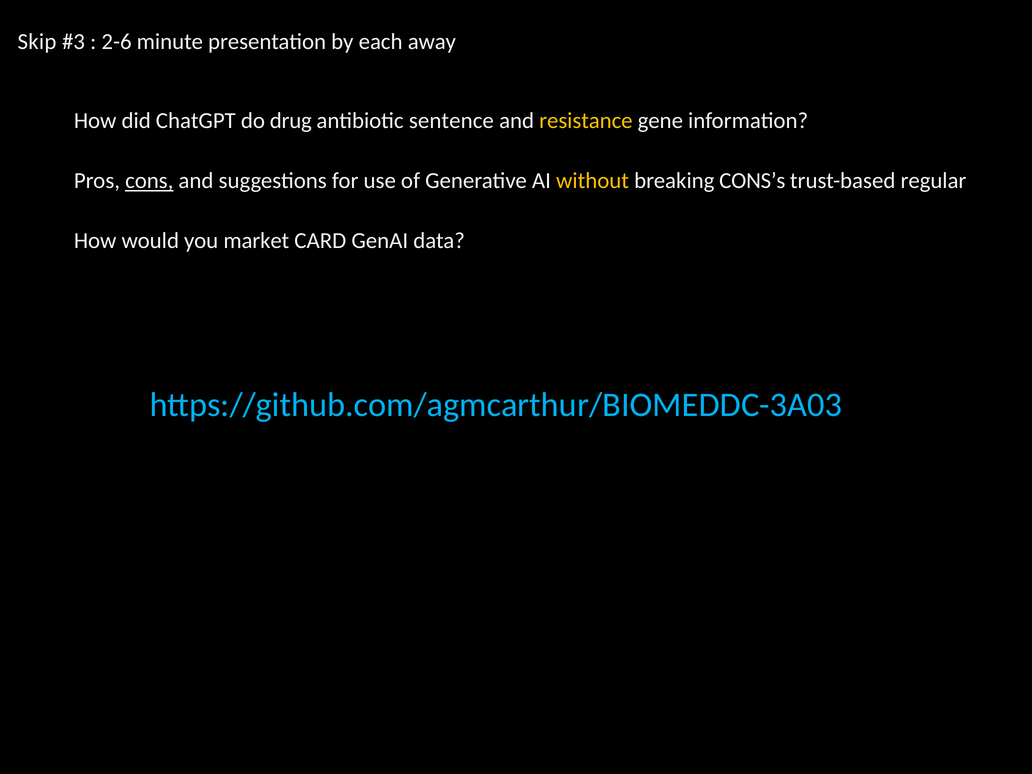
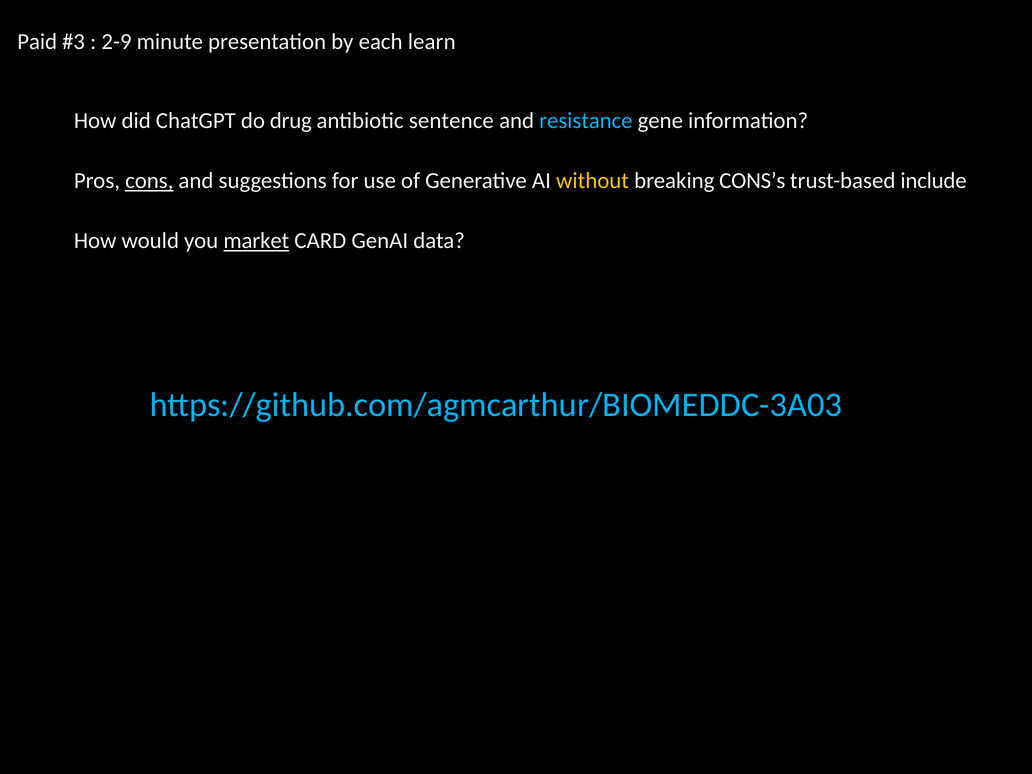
Skip: Skip -> Paid (37, 42)
2-6: 2-6 -> 2-9 (117, 42)
away: away -> learn (432, 42)
resistance colour: yellow -> light blue (586, 121)
regular: regular -> include (934, 181)
market underline: none -> present (256, 241)
